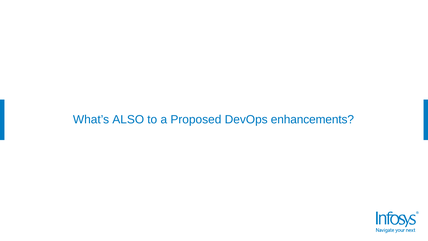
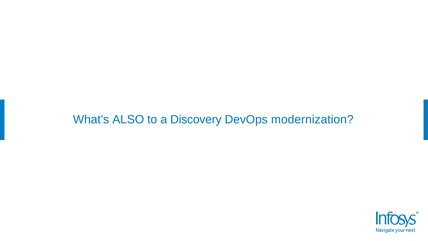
Proposed: Proposed -> Discovery (196, 119)
enhancements: enhancements -> modernization (312, 119)
